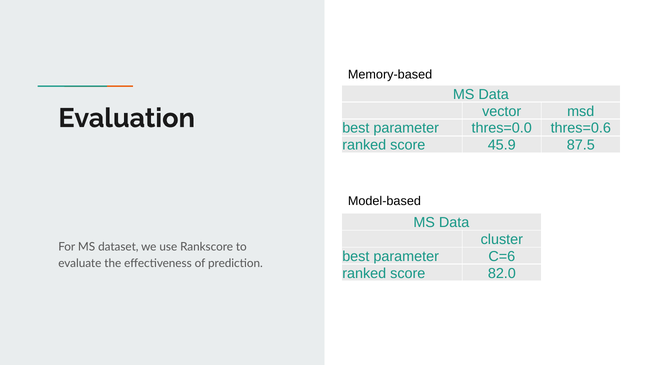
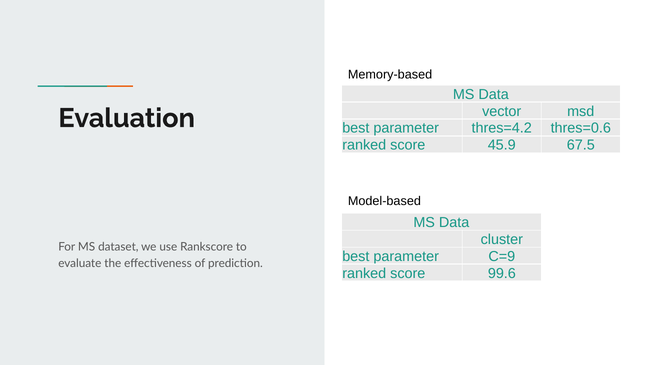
thres=0.0: thres=0.0 -> thres=4.2 (502, 128)
87.5: 87.5 -> 67.5 (581, 145)
C=6: C=6 -> C=9 (502, 256)
82.0: 82.0 -> 99.6 (502, 273)
